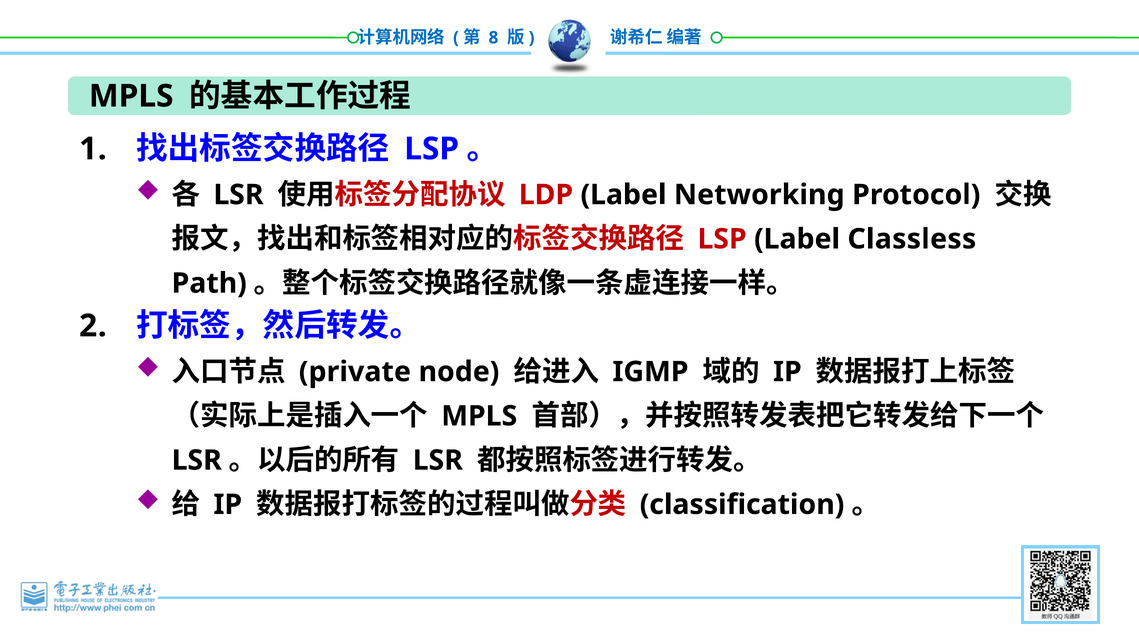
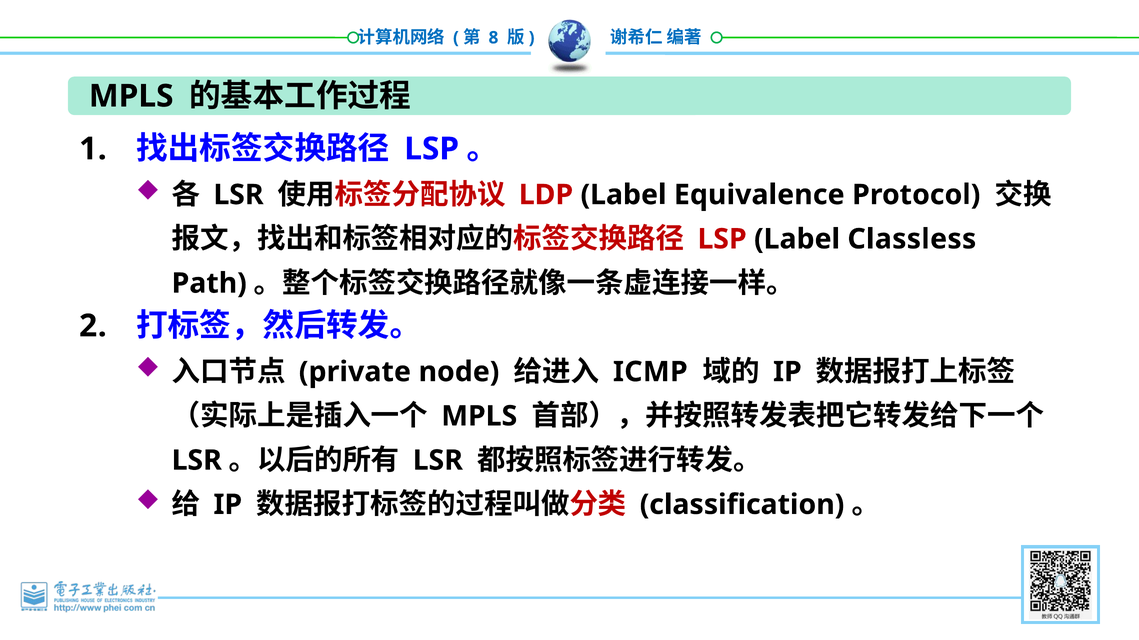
Networking: Networking -> Equivalence (759, 195)
IGMP: IGMP -> ICMP (650, 372)
